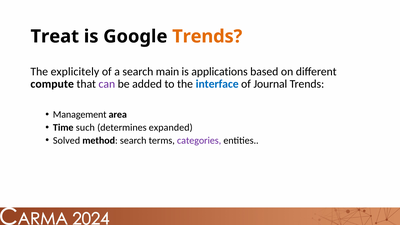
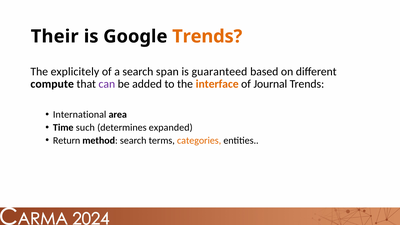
Treat: Treat -> Their (55, 36)
main: main -> span (167, 71)
applications: applications -> guaranteed (219, 71)
interface colour: blue -> orange (217, 84)
Management: Management -> International (80, 115)
Solved: Solved -> Return (67, 140)
categories colour: purple -> orange (199, 140)
